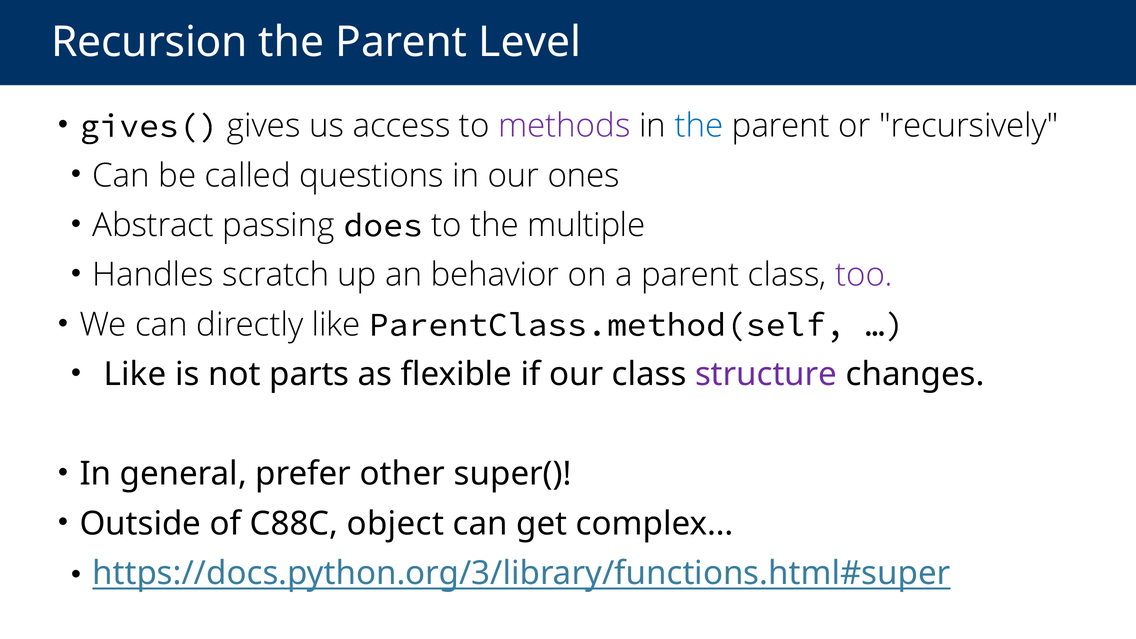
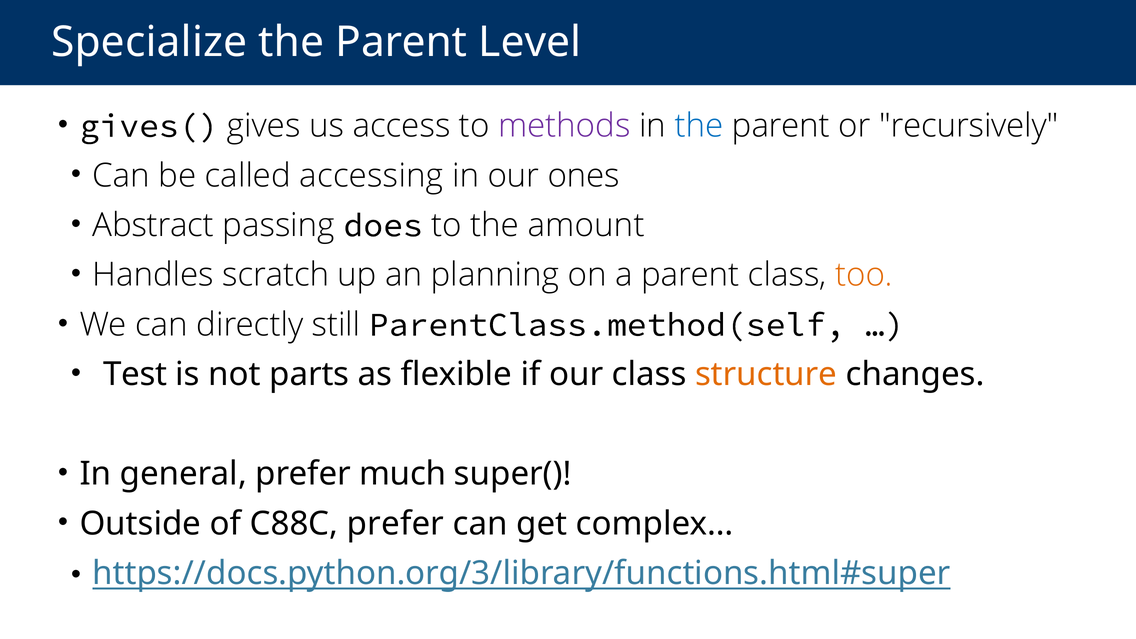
Recursion: Recursion -> Specialize (149, 42)
questions: questions -> accessing (371, 176)
multiple: multiple -> amount (586, 225)
behavior: behavior -> planning (495, 275)
too colour: purple -> orange (864, 275)
directly like: like -> still (336, 325)
Like: Like -> Test (135, 374)
structure colour: purple -> orange (766, 374)
other: other -> much (403, 474)
C88C object: object -> prefer (395, 524)
